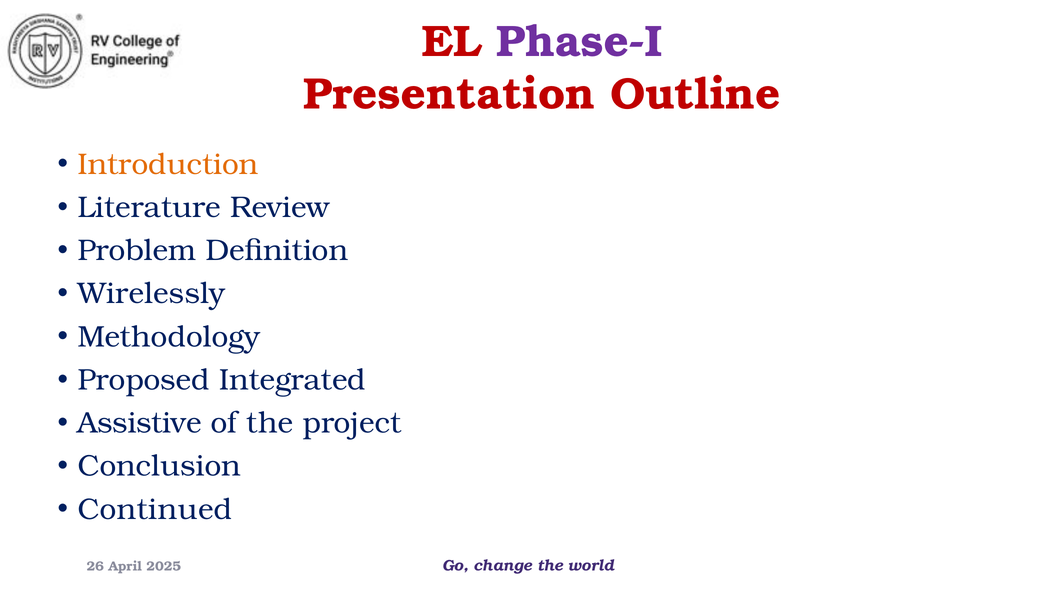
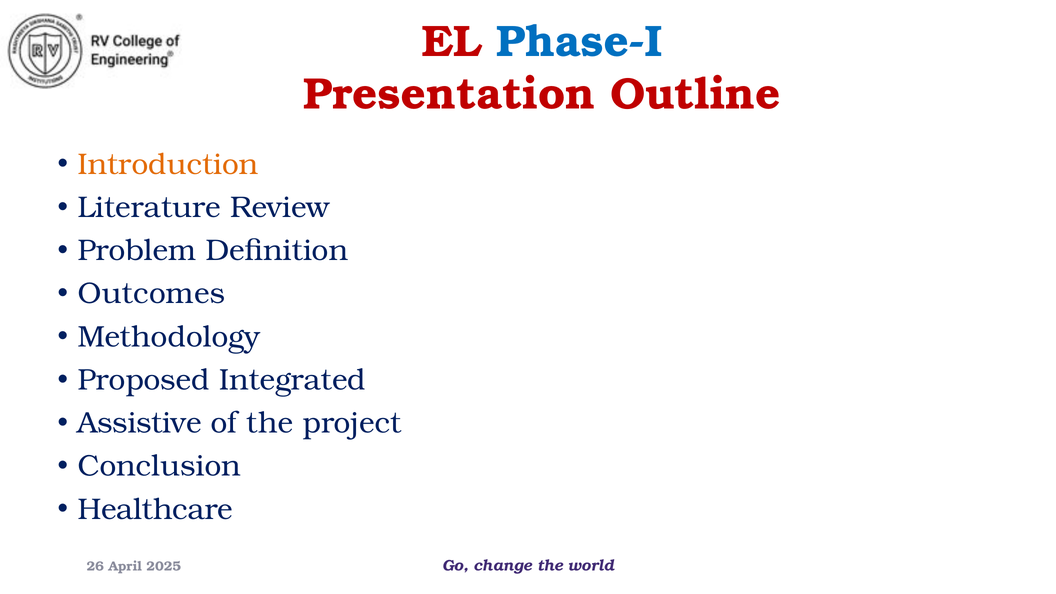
Phase-I colour: purple -> blue (579, 42)
Wirelessly: Wirelessly -> Outcomes (151, 294)
Continued: Continued -> Healthcare (155, 509)
